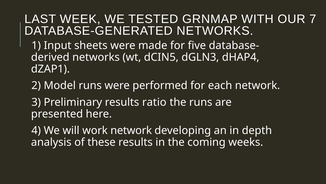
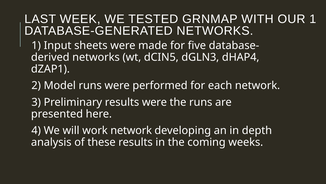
OUR 7: 7 -> 1 (313, 19)
results ratio: ratio -> were (154, 102)
